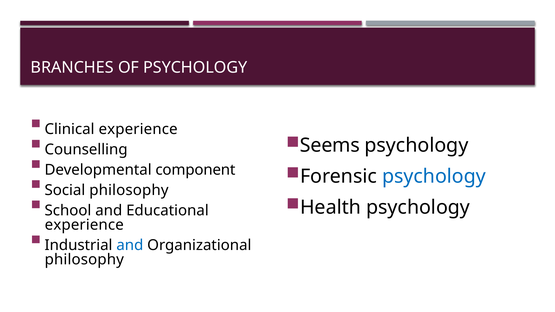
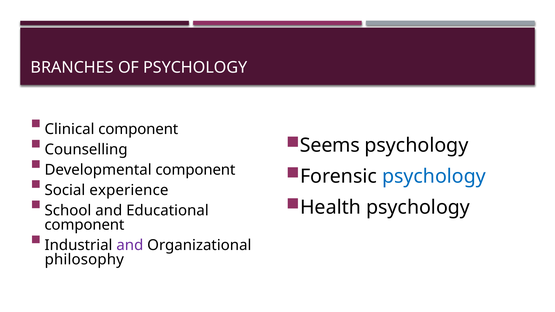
Clinical experience: experience -> component (138, 129)
Social philosophy: philosophy -> experience (129, 190)
experience: experience -> component (84, 225)
and colour: blue -> purple (130, 245)
